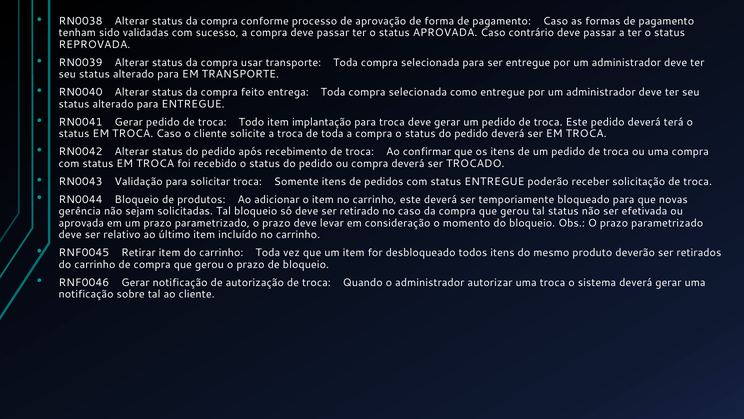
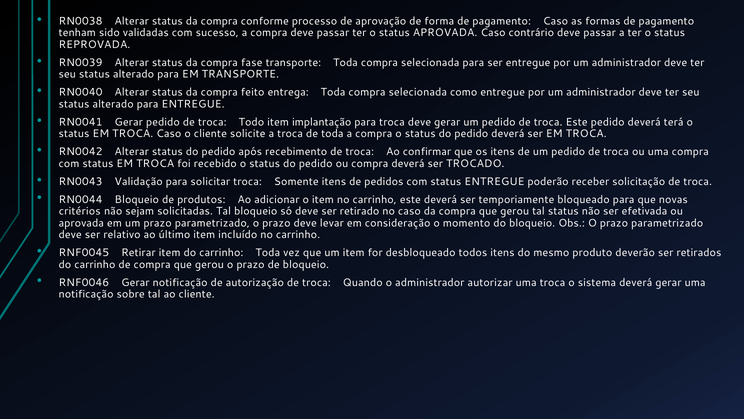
usar: usar -> fase (252, 63)
gerência: gerência -> critérios (80, 211)
